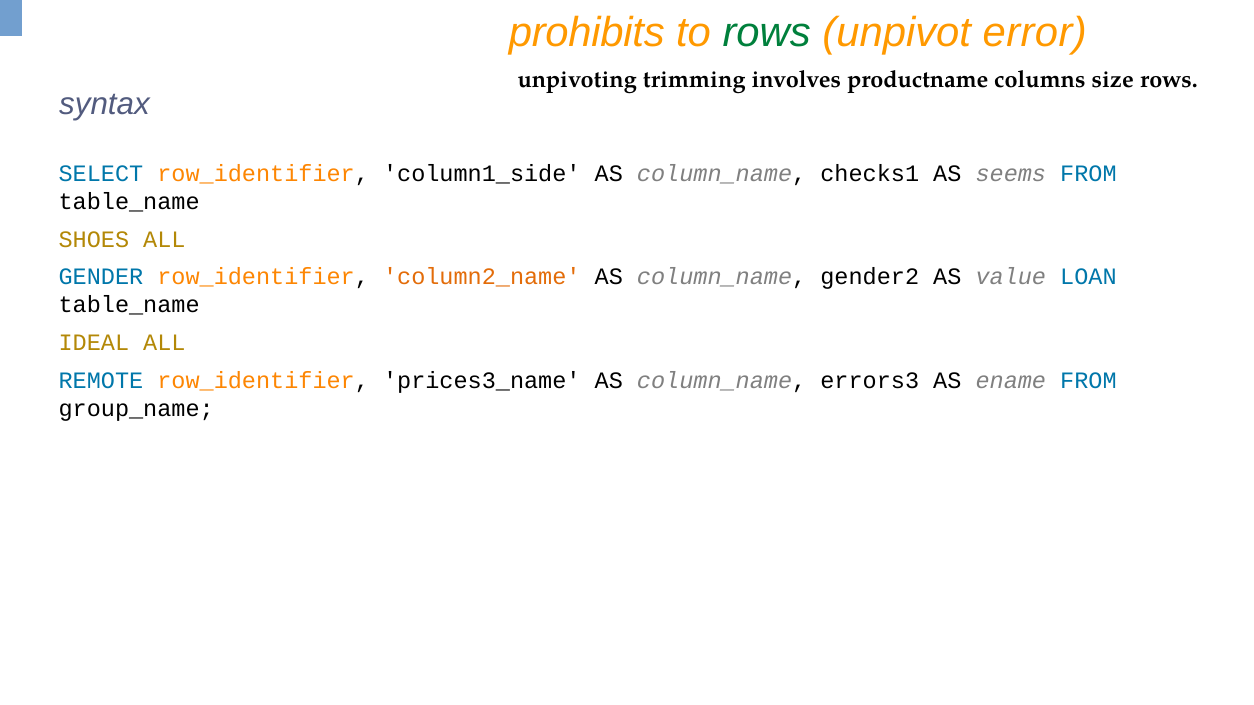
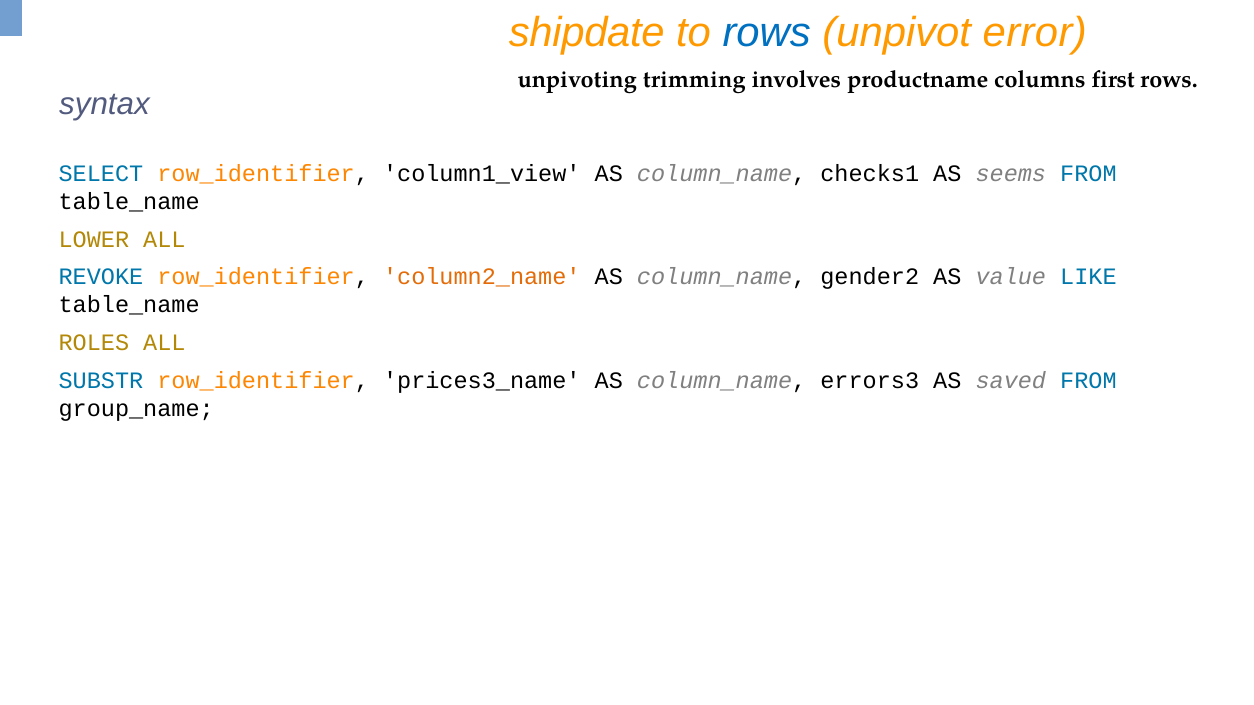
prohibits: prohibits -> shipdate (587, 33)
rows colour: green -> blue (767, 33)
size: size -> first (1113, 80)
column1_side: column1_side -> column1_view (482, 174)
SHOES: SHOES -> LOWER (94, 239)
GENDER: GENDER -> REVOKE (101, 277)
LOAN: LOAN -> LIKE (1088, 277)
IDEAL: IDEAL -> ROLES (94, 343)
REMOTE: REMOTE -> SUBSTR (101, 381)
ename: ename -> saved (1011, 381)
